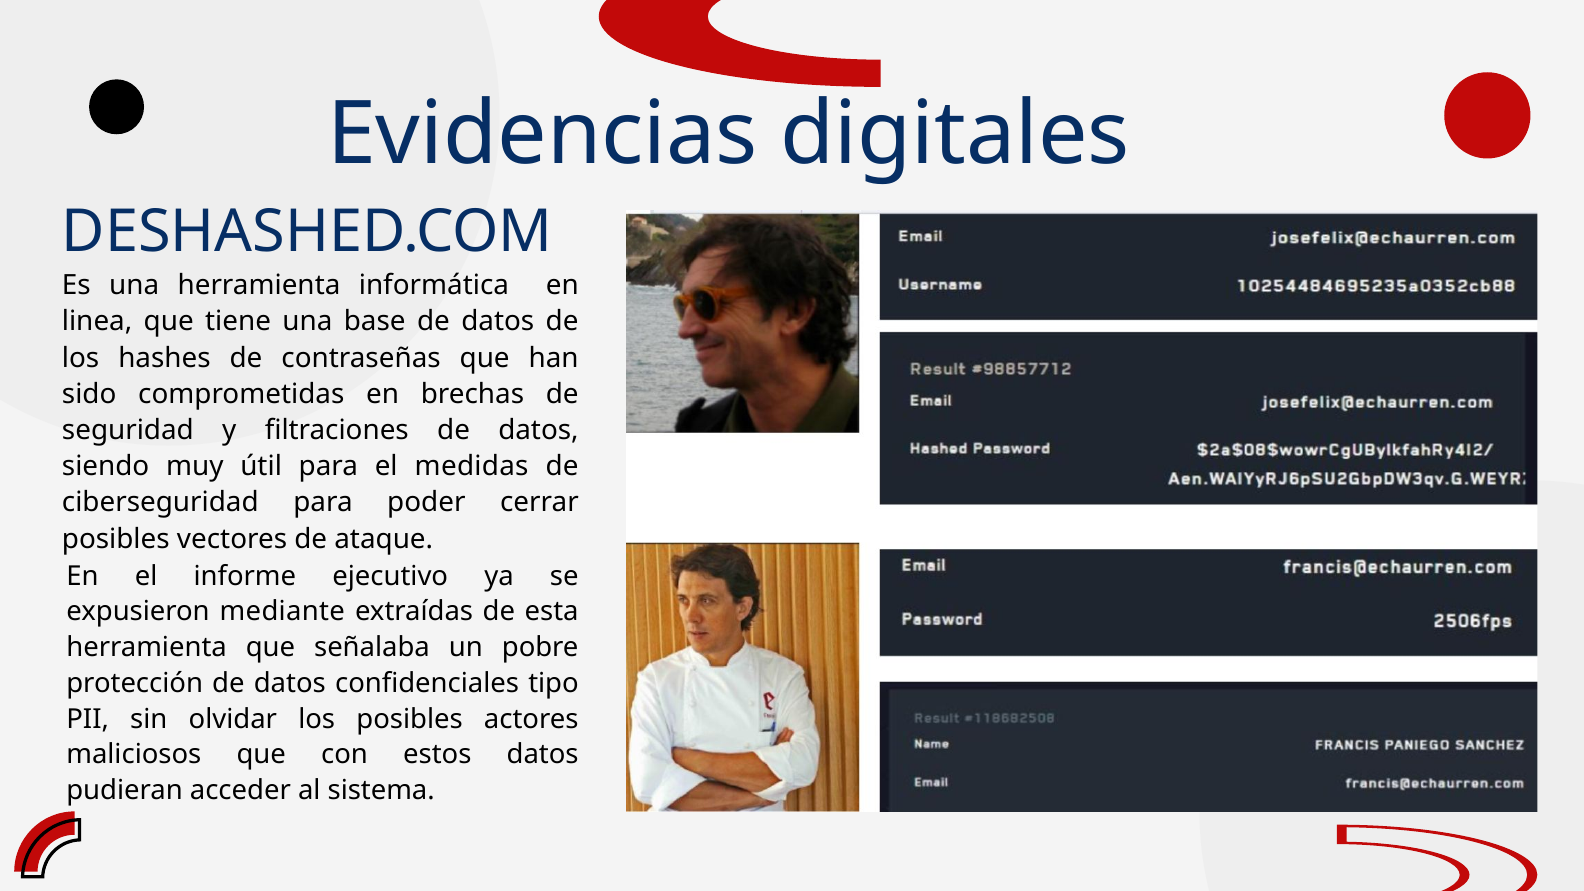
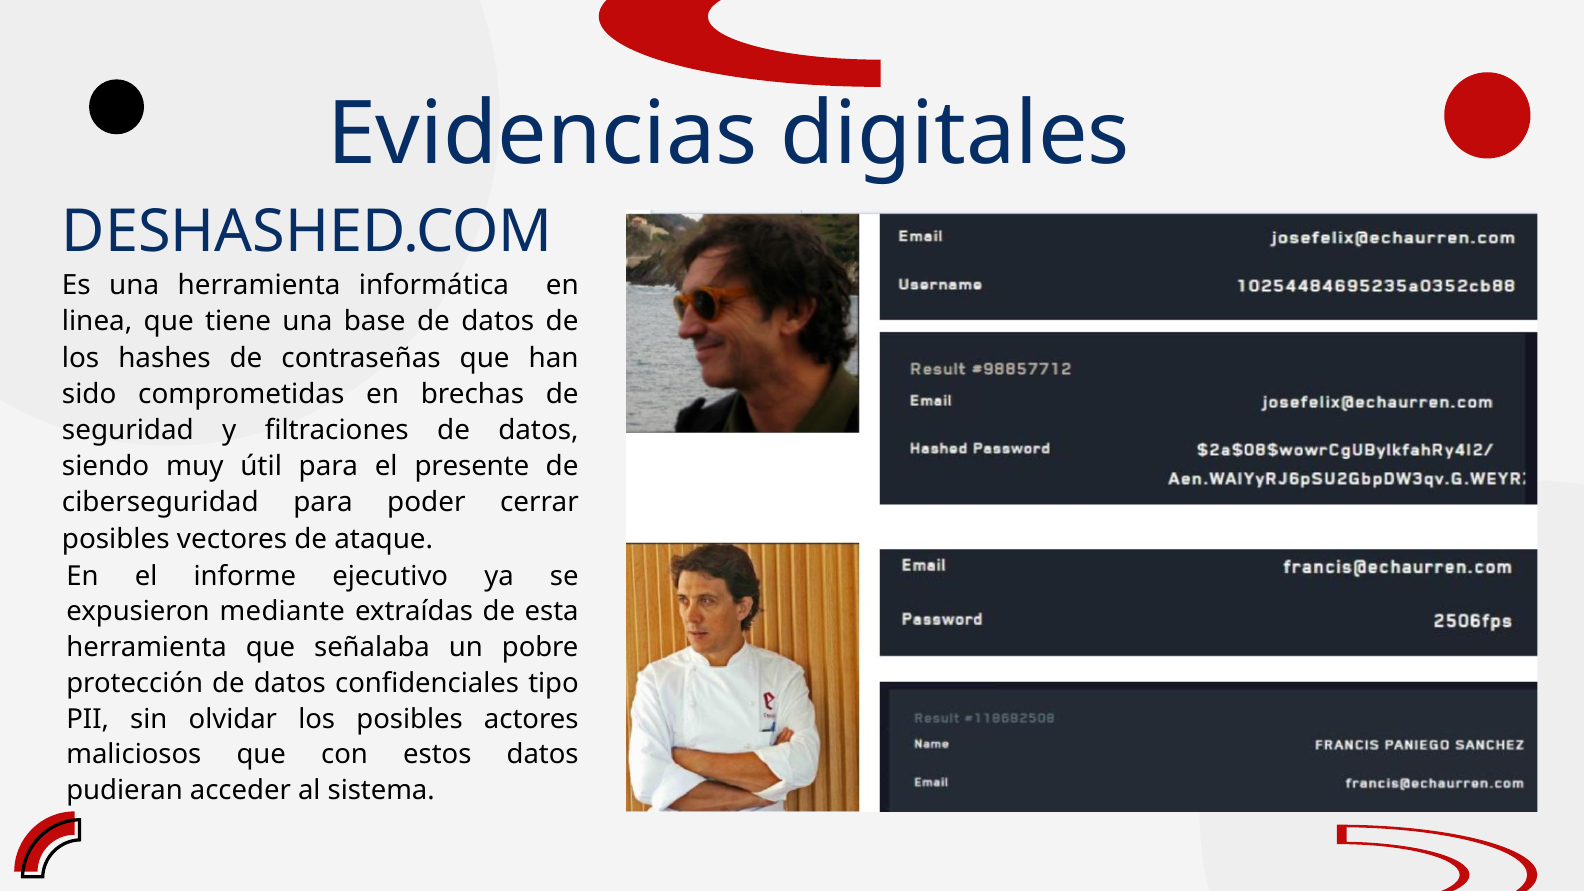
medidas: medidas -> presente (472, 466)
